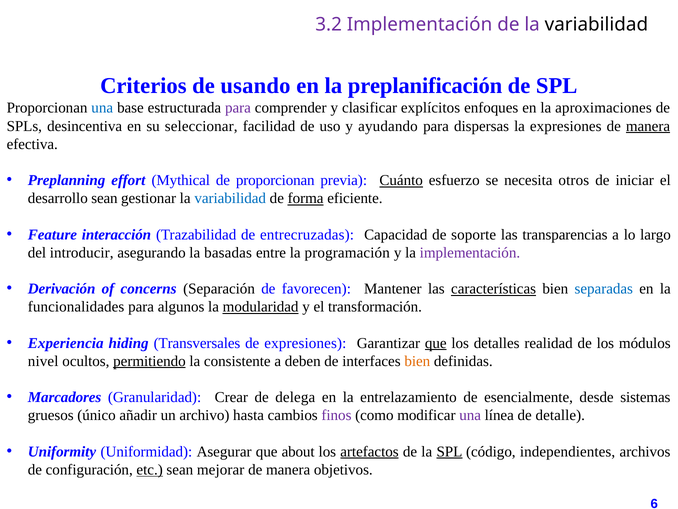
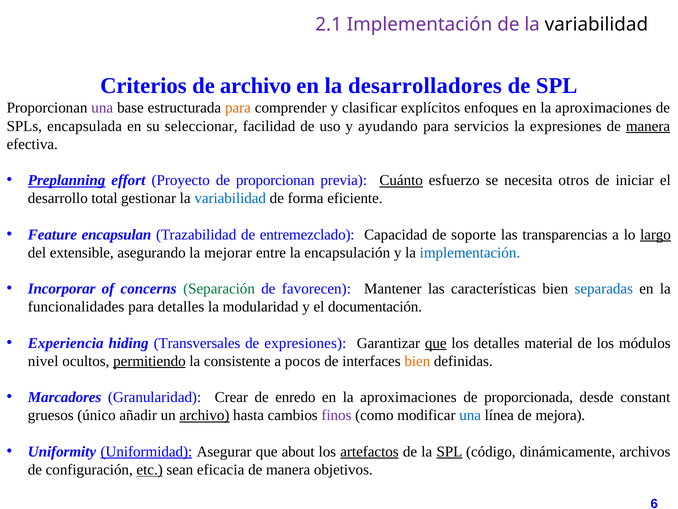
3.2: 3.2 -> 2.1 (329, 25)
de usando: usando -> archivo (256, 86)
preplanificación: preplanificación -> desarrolladores (425, 86)
una colour: blue -> purple (102, 108)
para colour: purple -> orange (238, 108)
desincentiva: desincentiva -> encapsulada (85, 126)
dispersas: dispersas -> servicios (481, 126)
Preplanning underline: none -> present (67, 180)
Mythical: Mythical -> Proyecto (181, 180)
desarrollo sean: sean -> total (104, 198)
forma underline: present -> none (306, 198)
interacción: interacción -> encapsulan (116, 234)
entrecruzadas: entrecruzadas -> entremezclado (307, 234)
largo underline: none -> present (655, 234)
introducir: introducir -> extensible (82, 252)
basadas: basadas -> mejorar (228, 252)
programación: programación -> encapsulación (347, 252)
implementación colour: purple -> blue (470, 252)
Derivación: Derivación -> Incorporar (62, 289)
Separación colour: black -> green (219, 289)
características underline: present -> none (494, 289)
para algunos: algunos -> detalles (181, 307)
modularidad underline: present -> none (261, 307)
transformación: transformación -> documentación (375, 307)
realidad: realidad -> material (549, 343)
deben: deben -> pocos (303, 361)
delega: delega -> enredo (295, 397)
entrelazamiento: entrelazamiento -> aproximaciones (408, 397)
esencialmente: esencialmente -> proporcionada (529, 397)
sistemas: sistemas -> constant (645, 397)
archivo underline: none -> present (204, 415)
una colour: purple -> blue (470, 415)
detalle: detalle -> mejora (560, 415)
Uniformidad underline: none -> present (146, 451)
independientes: independientes -> dinámicamente (568, 451)
mejorar: mejorar -> eficacia (221, 469)
